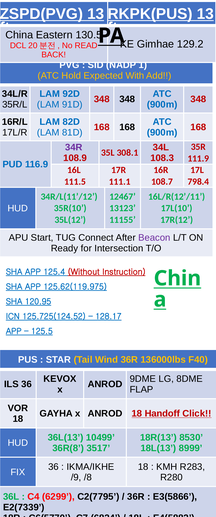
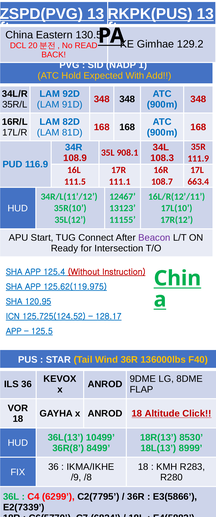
34R colour: purple -> blue (74, 147)
308.1: 308.1 -> 908.1 (128, 153)
798.4: 798.4 -> 663.4 (198, 182)
Handoff: Handoff -> Altitude (162, 413)
3517: 3517 -> 8499 (98, 448)
